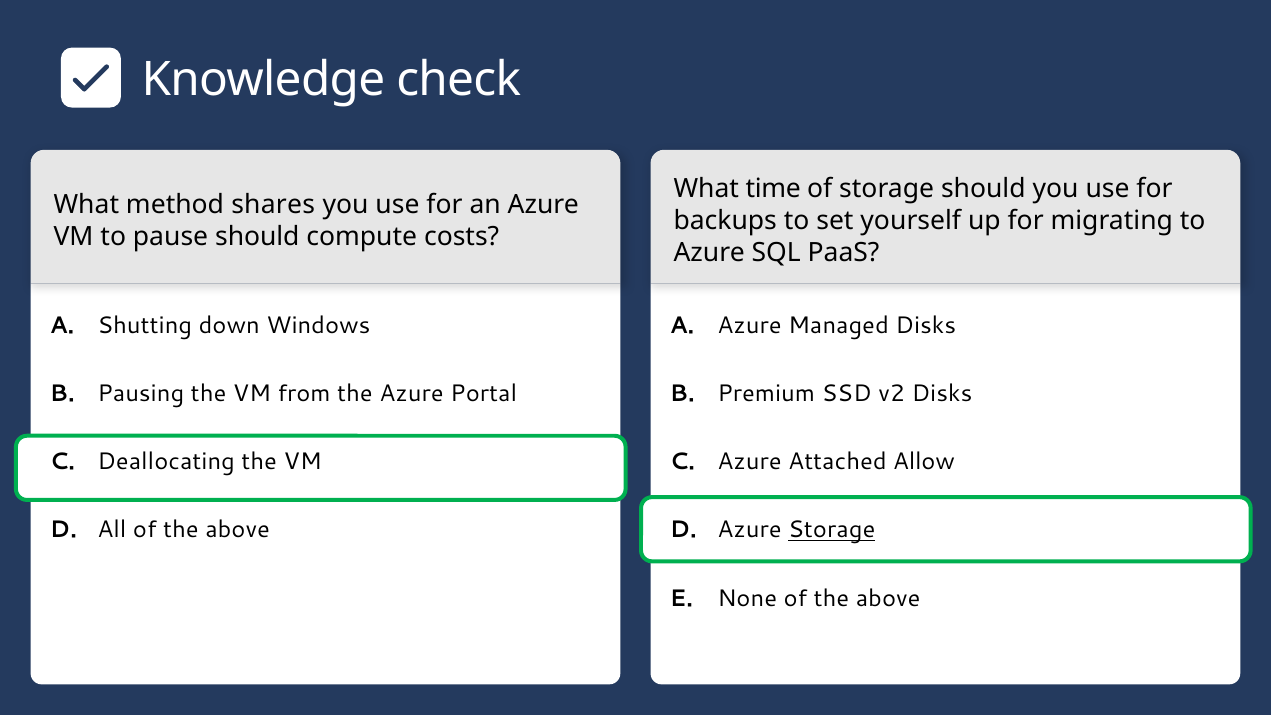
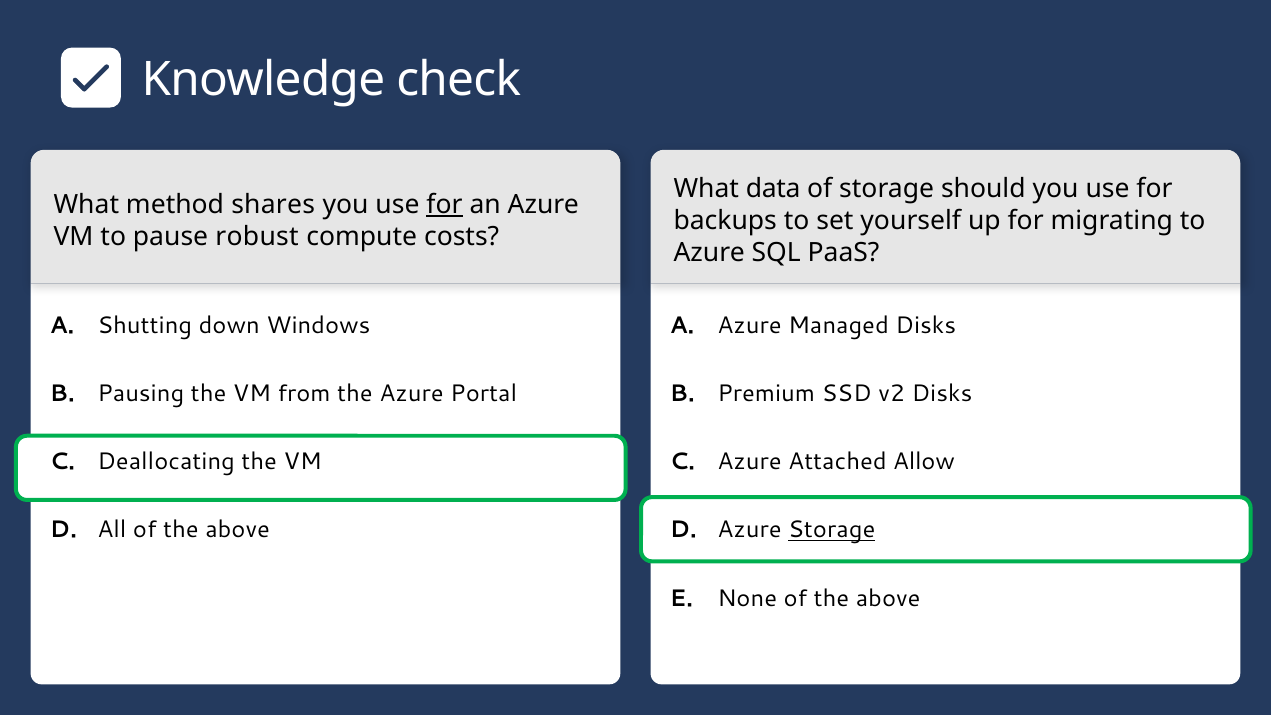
time: time -> data (773, 189)
for underline: none -> present (445, 205)
pause should: should -> robust (257, 236)
